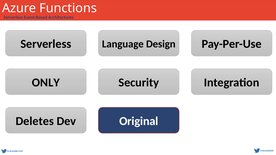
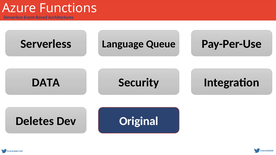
Design: Design -> Queue (161, 44)
ONLY: ONLY -> DATA (46, 83)
